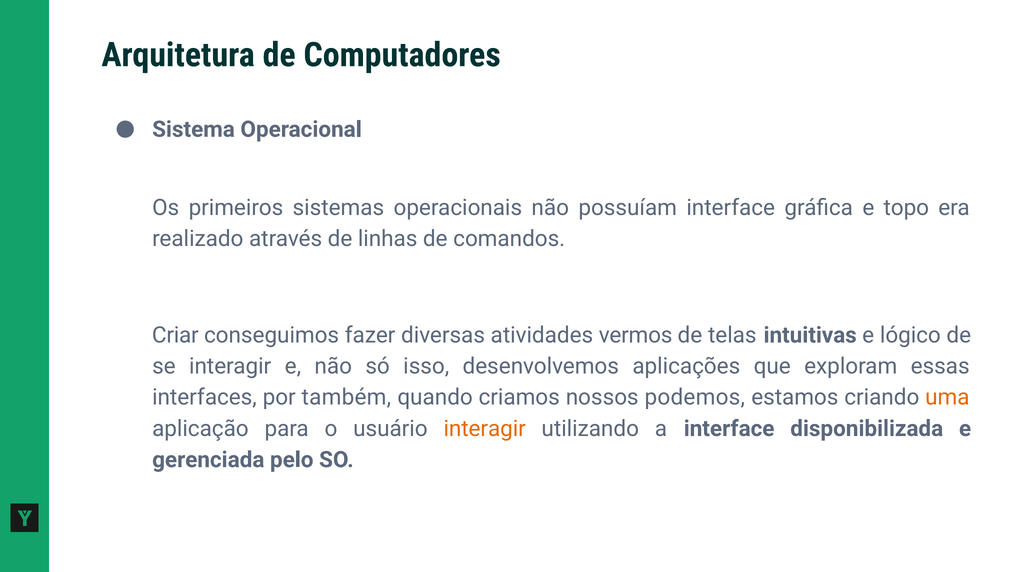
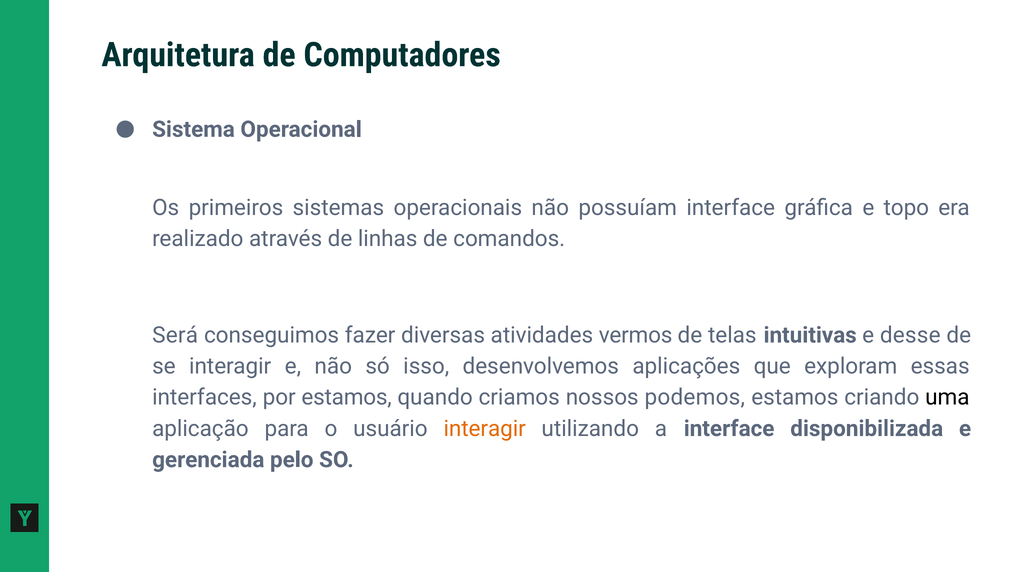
Criar: Criar -> Será (175, 335)
lógico: lógico -> desse (910, 335)
por também: também -> estamos (347, 397)
uma colour: orange -> black (947, 397)
